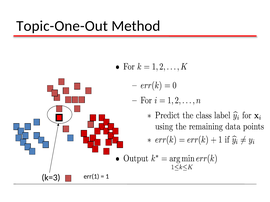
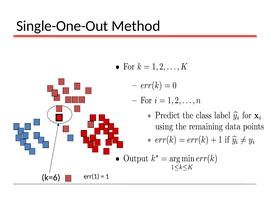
Topic-One-Out: Topic-One-Out -> Single-One-Out (62, 26)
k=3: k=3 -> k=6 (51, 178)
